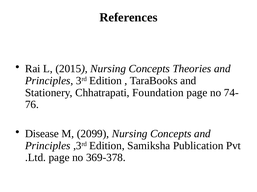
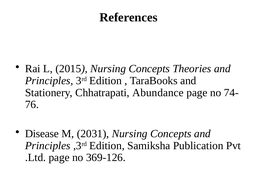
Foundation: Foundation -> Abundance (158, 93)
2099: 2099 -> 2031 (93, 134)
369-378: 369-378 -> 369-126 (106, 158)
